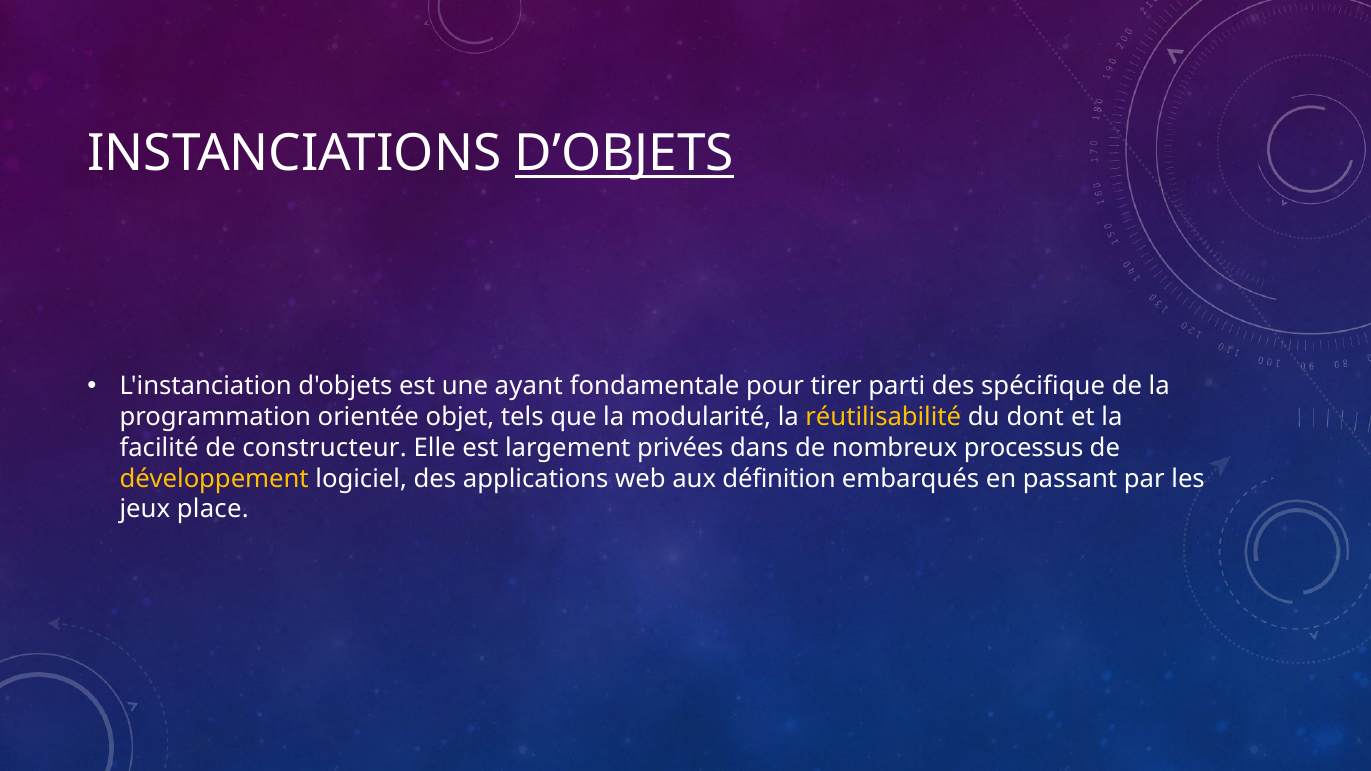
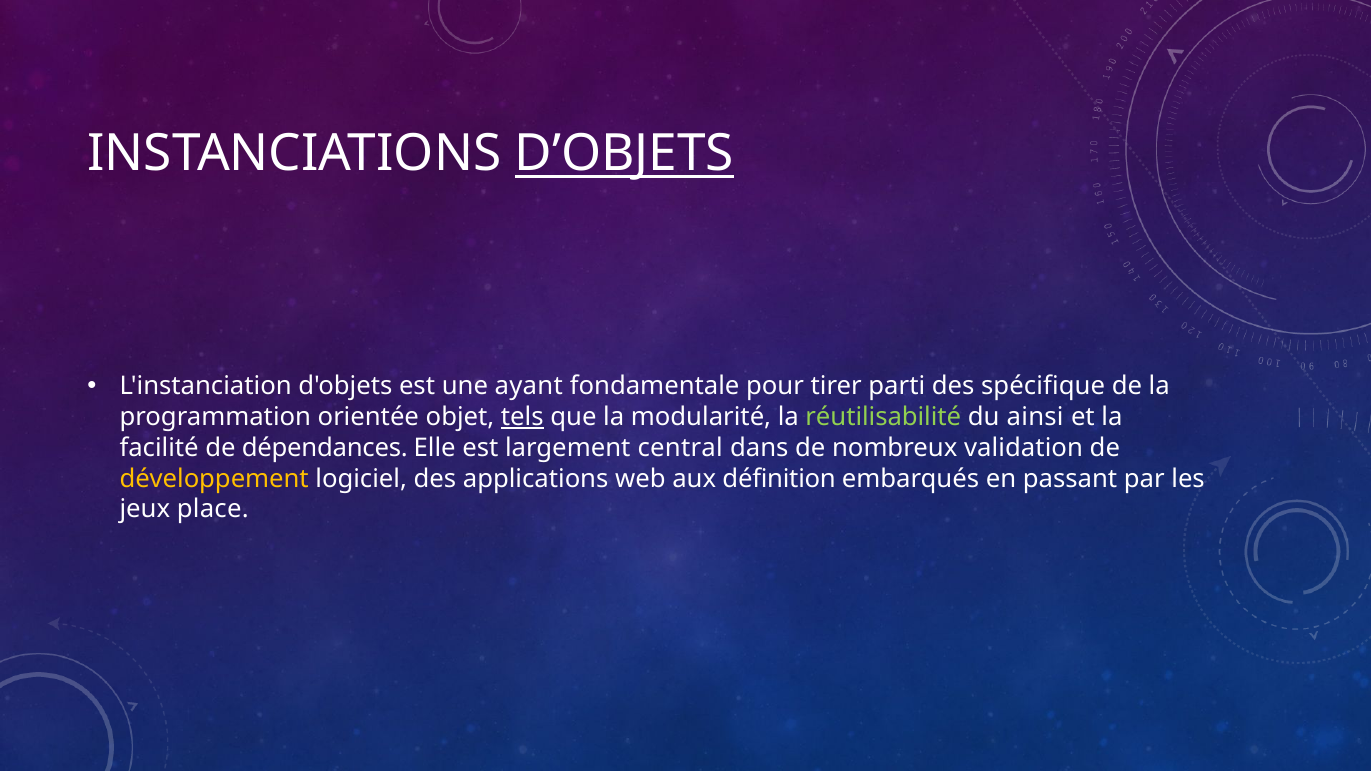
tels underline: none -> present (522, 417)
réutilisabilité colour: yellow -> light green (883, 417)
dont: dont -> ainsi (1035, 417)
constructeur: constructeur -> dépendances (325, 448)
privées: privées -> central (680, 448)
processus: processus -> validation (1023, 448)
